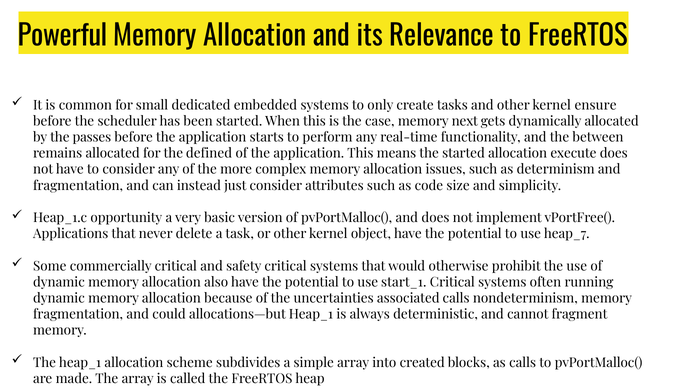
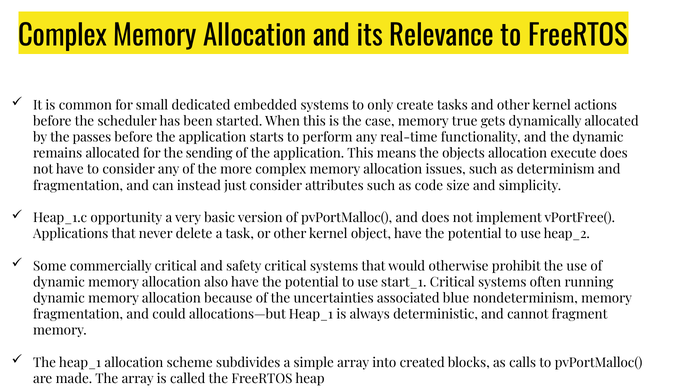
Powerful: Powerful -> Complex (63, 36)
ensure: ensure -> actions (596, 105)
next: next -> true (465, 121)
the between: between -> dynamic (598, 137)
defined: defined -> sending (209, 153)
the started: started -> objects (463, 153)
heap_7: heap_7 -> heap_2 (567, 234)
associated calls: calls -> blue (456, 298)
